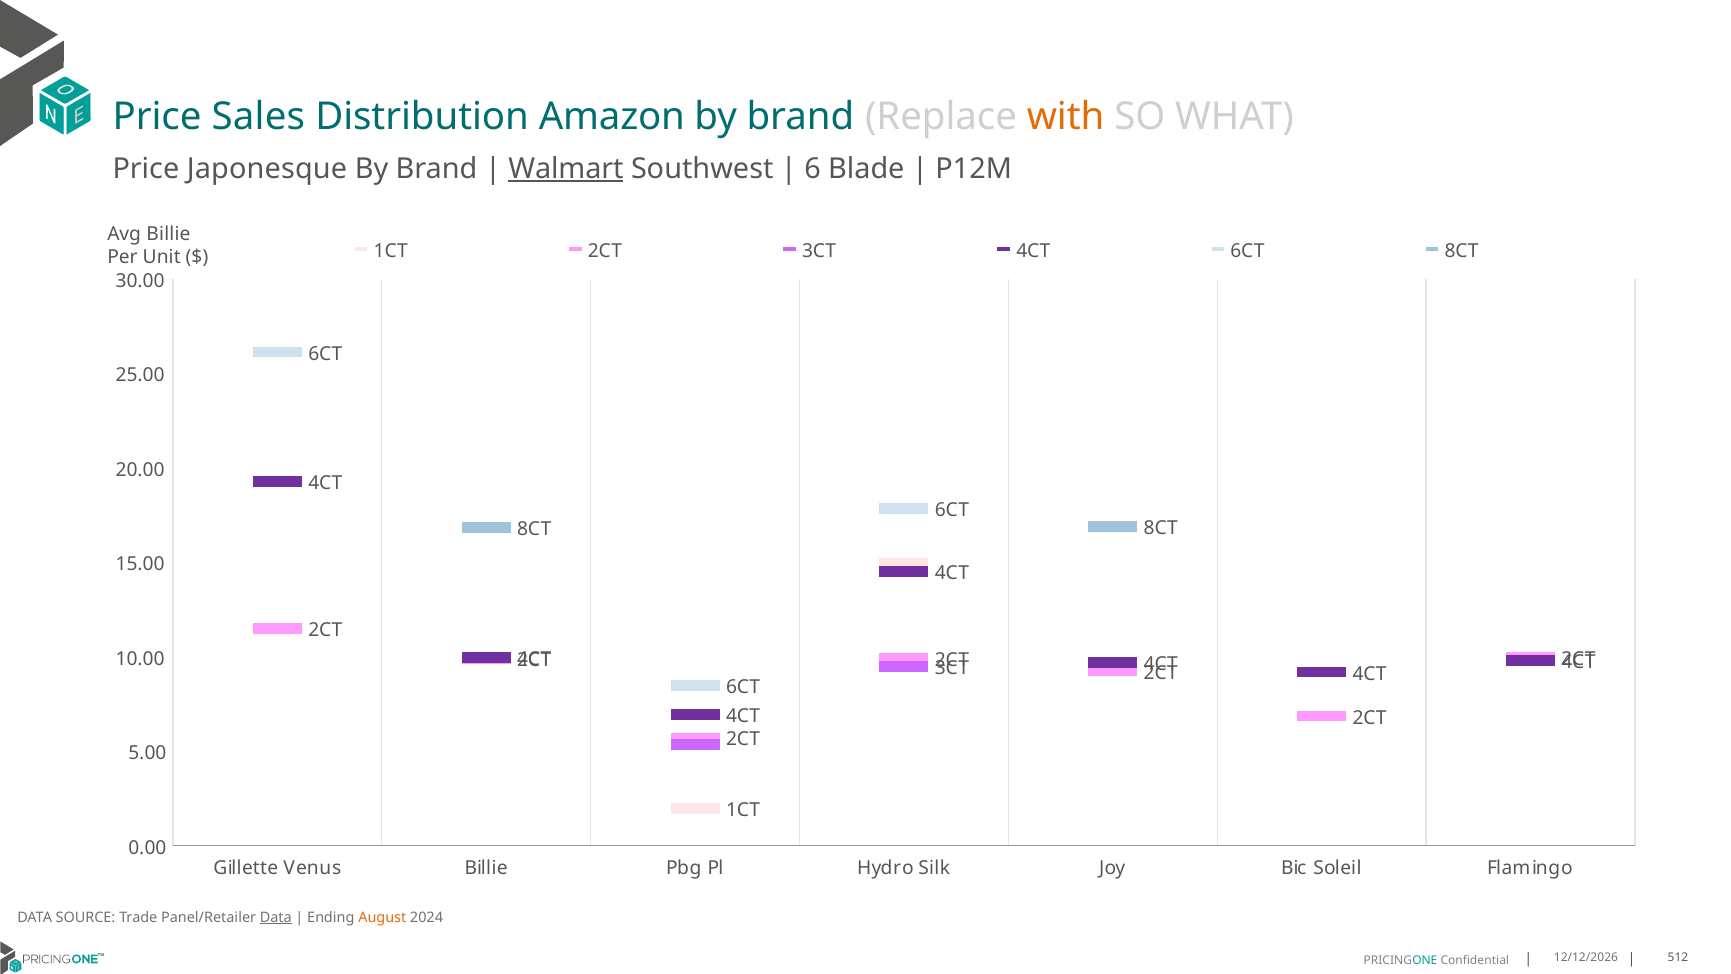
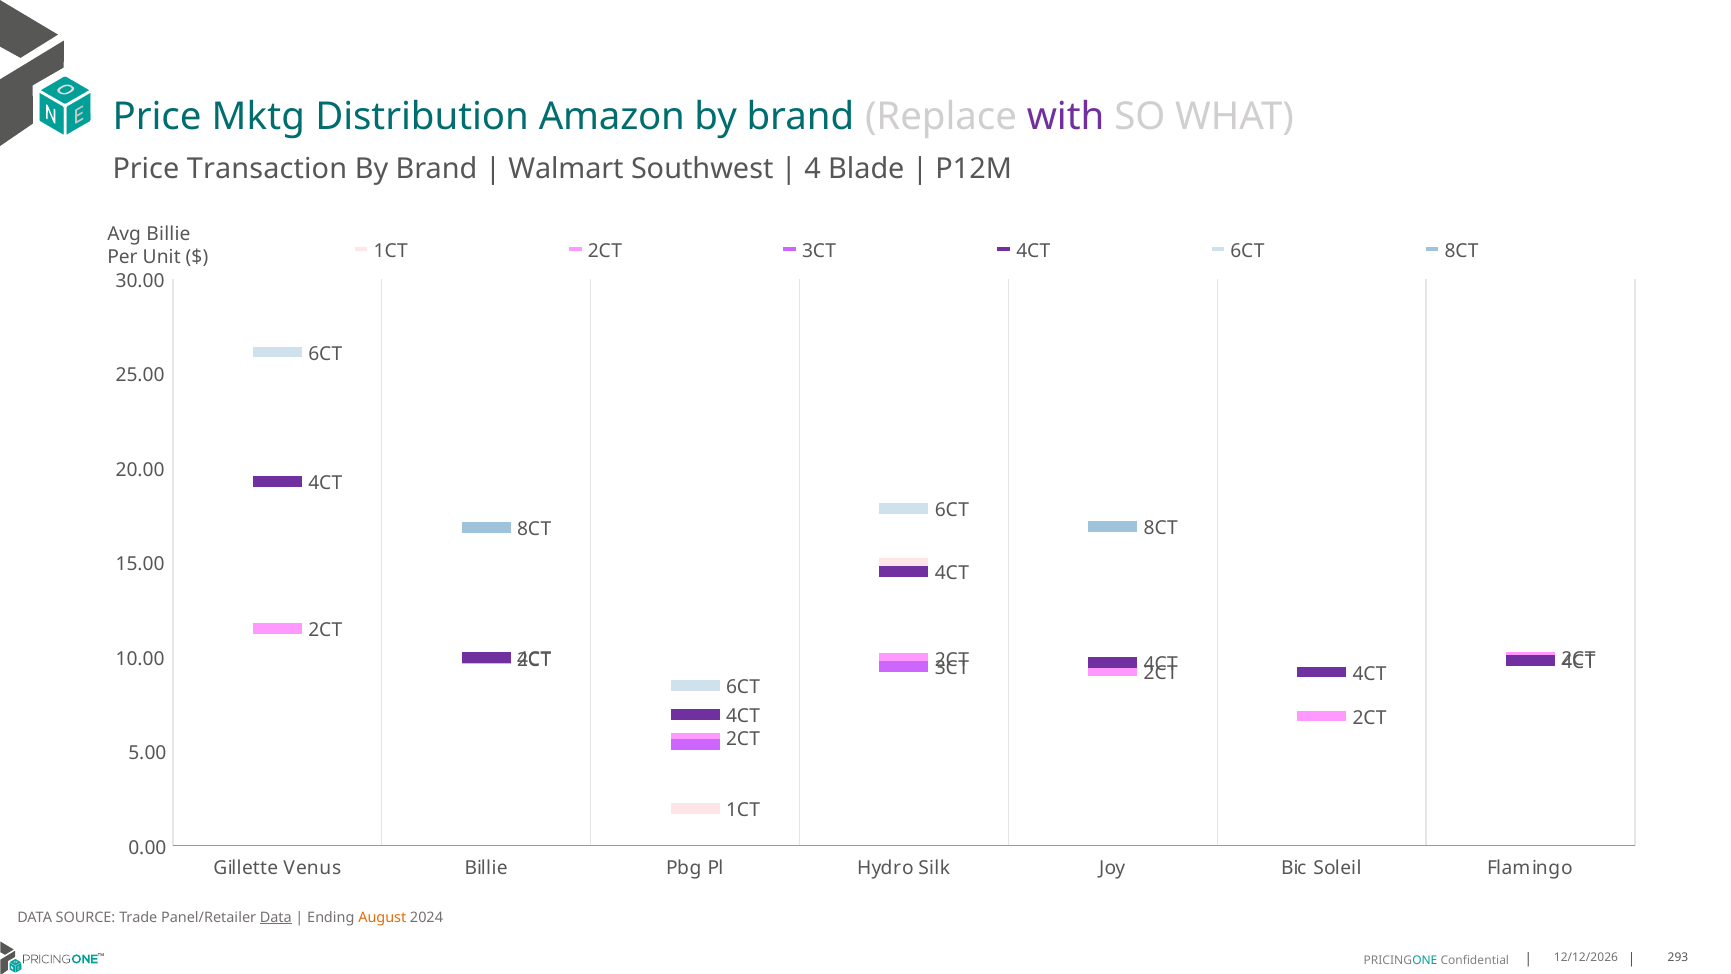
Sales: Sales -> Mktg (258, 116)
with colour: orange -> purple (1066, 116)
Japonesque: Japonesque -> Transaction (267, 169)
Walmart underline: present -> none (566, 169)
6: 6 -> 4 (813, 169)
512: 512 -> 293 (1678, 957)
